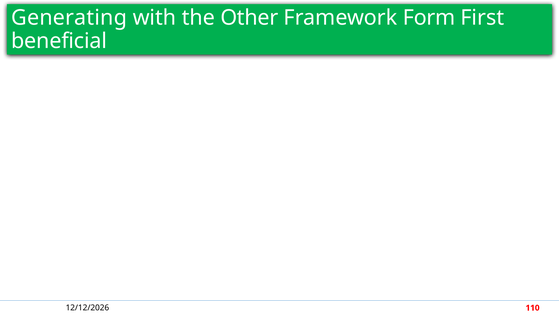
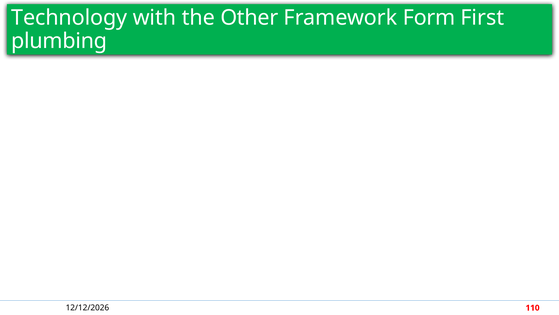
Generating: Generating -> Technology (69, 18)
beneficial: beneficial -> plumbing (59, 41)
